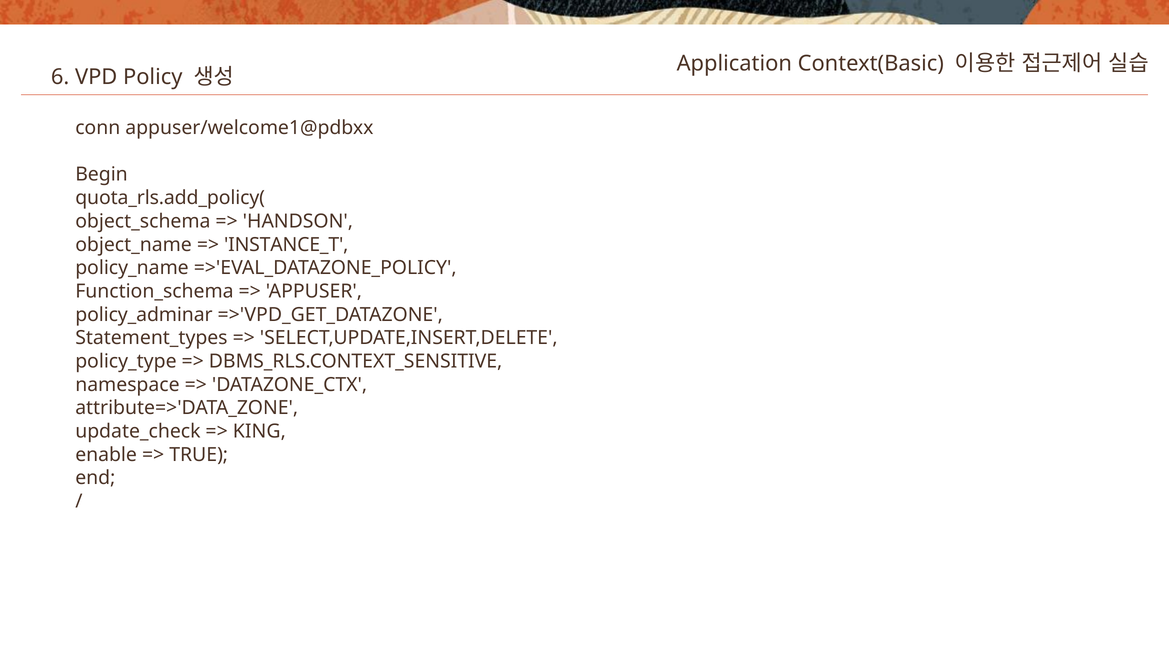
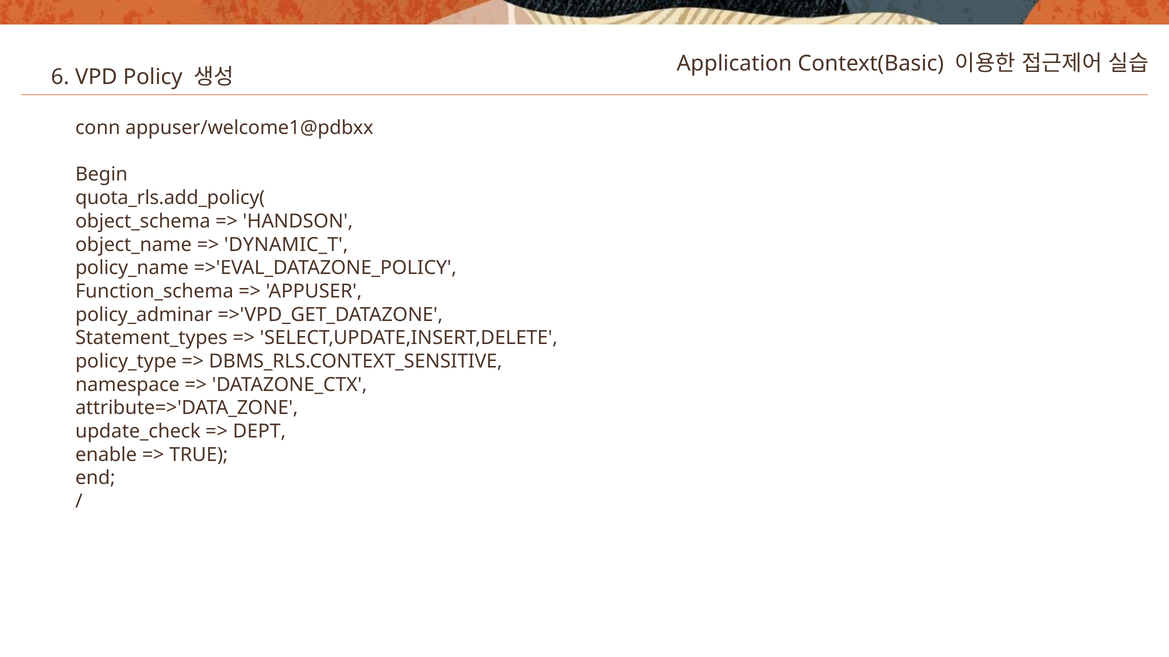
INSTANCE_T: INSTANCE_T -> DYNAMIC_T (286, 245)
KING: KING -> DEPT (259, 432)
